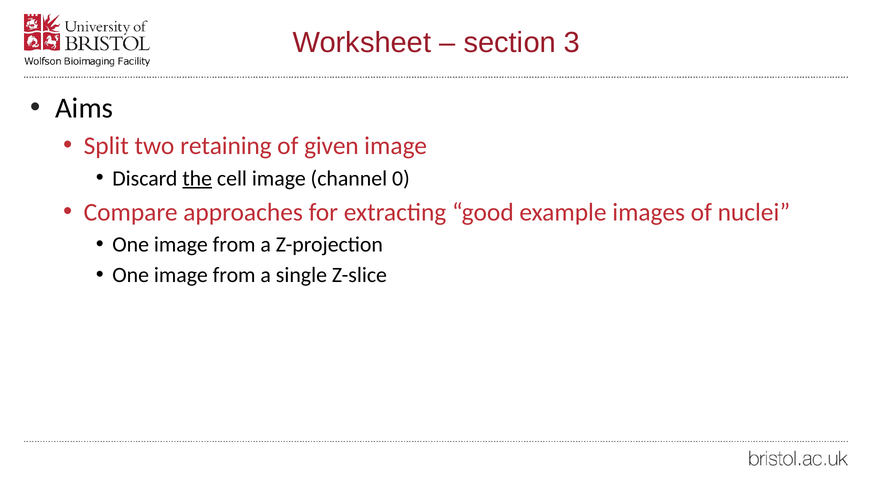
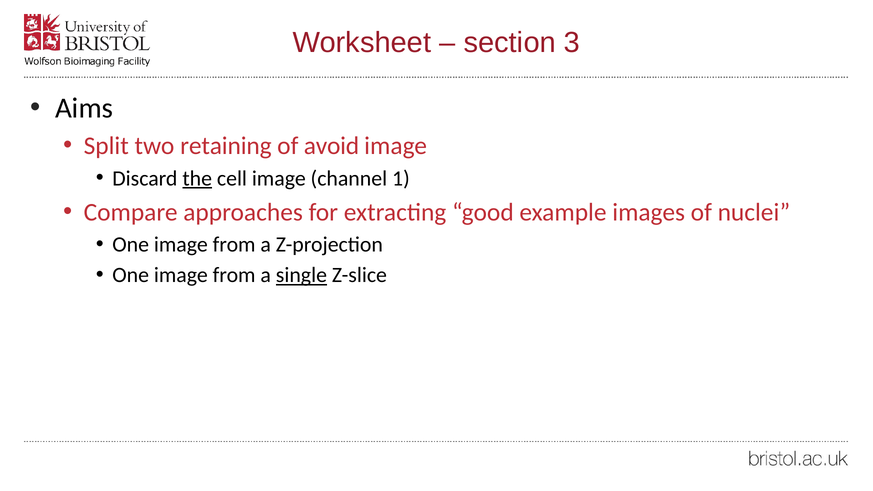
given: given -> avoid (331, 146)
0: 0 -> 1 (401, 178)
single underline: none -> present (301, 275)
